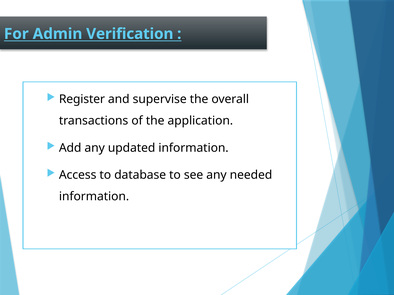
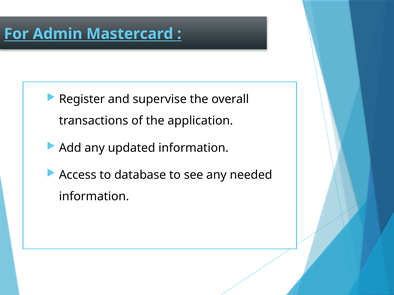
Verification: Verification -> Mastercard (130, 34)
